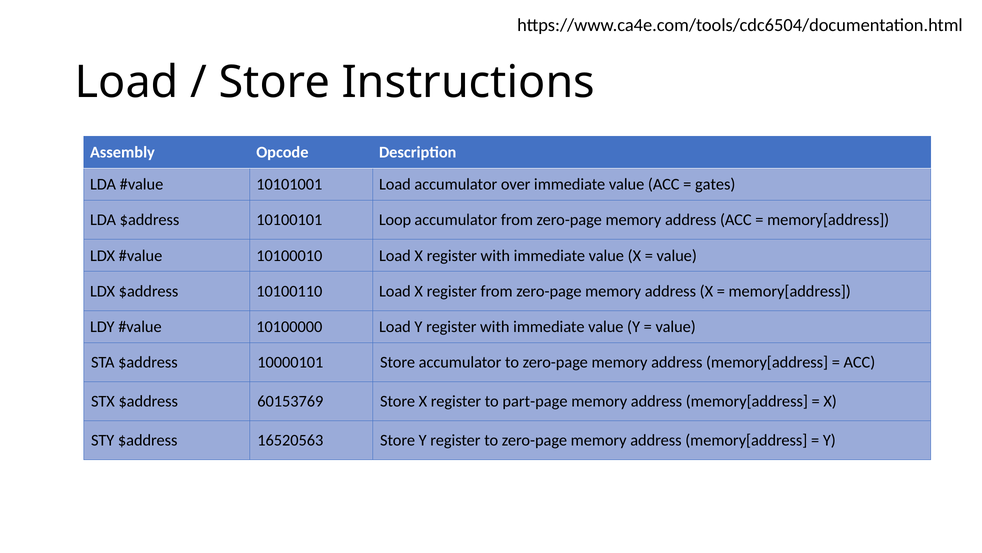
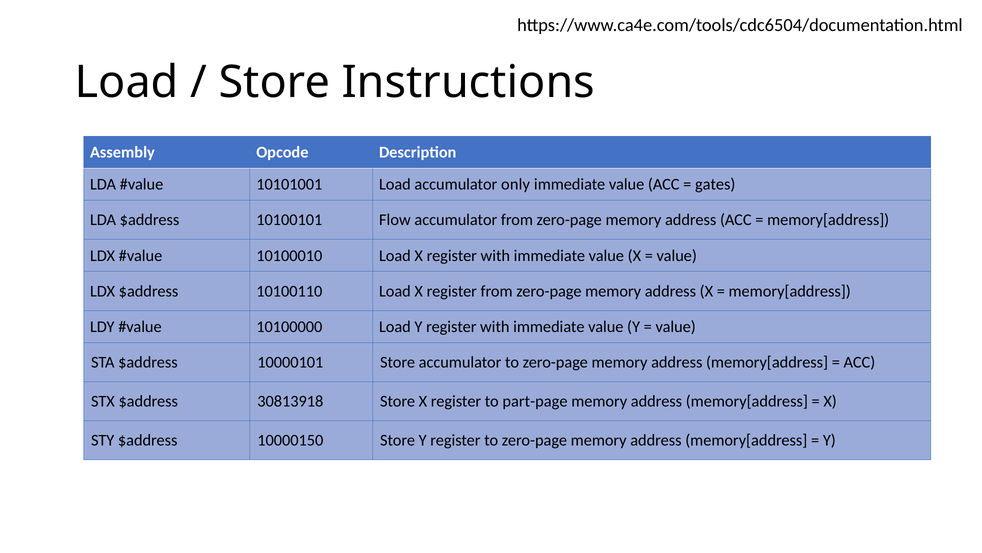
over: over -> only (516, 184)
Loop: Loop -> Flow (395, 220)
60153769: 60153769 -> 30813918 (290, 401)
16520563: 16520563 -> 10000150 (290, 440)
